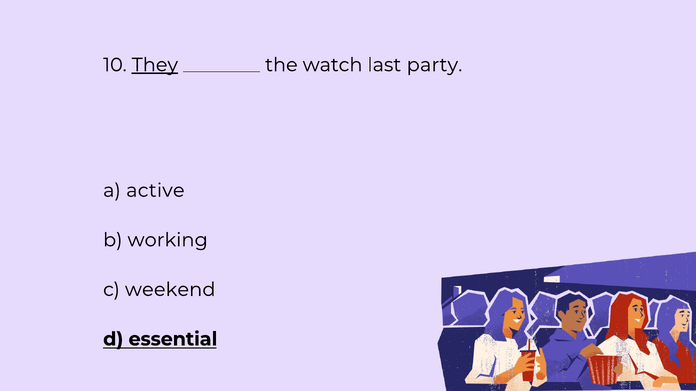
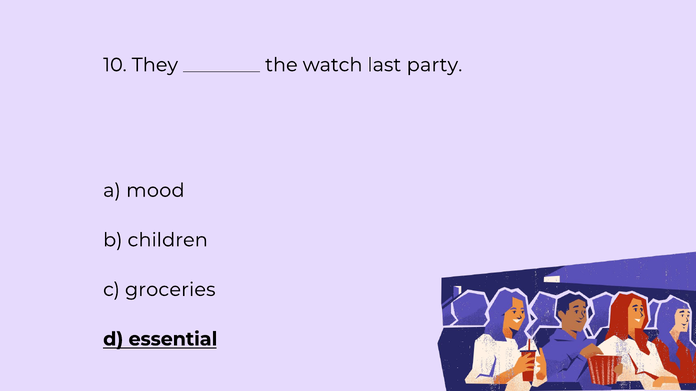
They underline: present -> none (155, 65)
active: active -> mood (155, 191)
working: working -> children (168, 240)
weekend: weekend -> groceries (170, 290)
